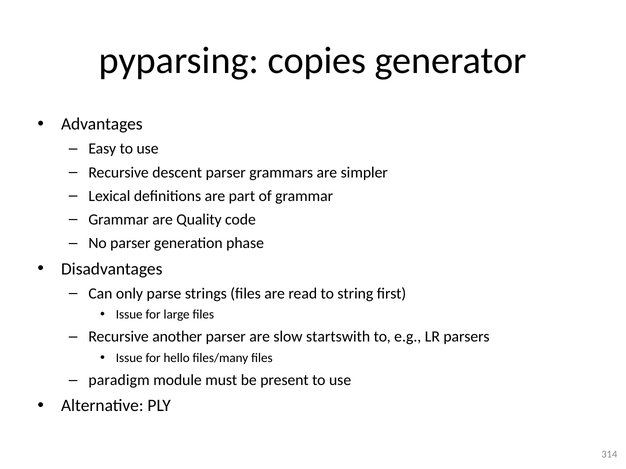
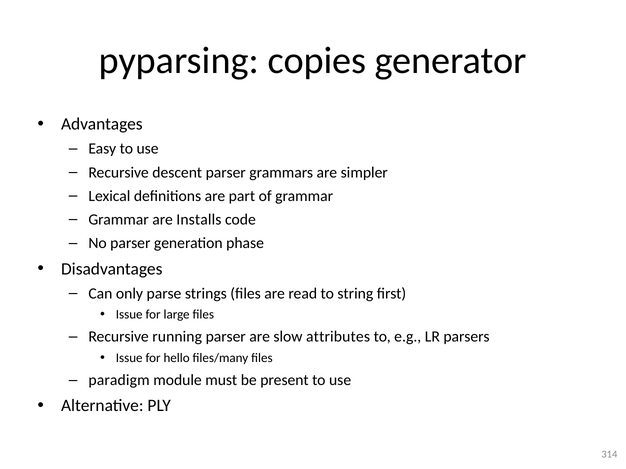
Quality: Quality -> Installs (199, 220)
another: another -> running (177, 337)
startswith: startswith -> attributes (338, 337)
